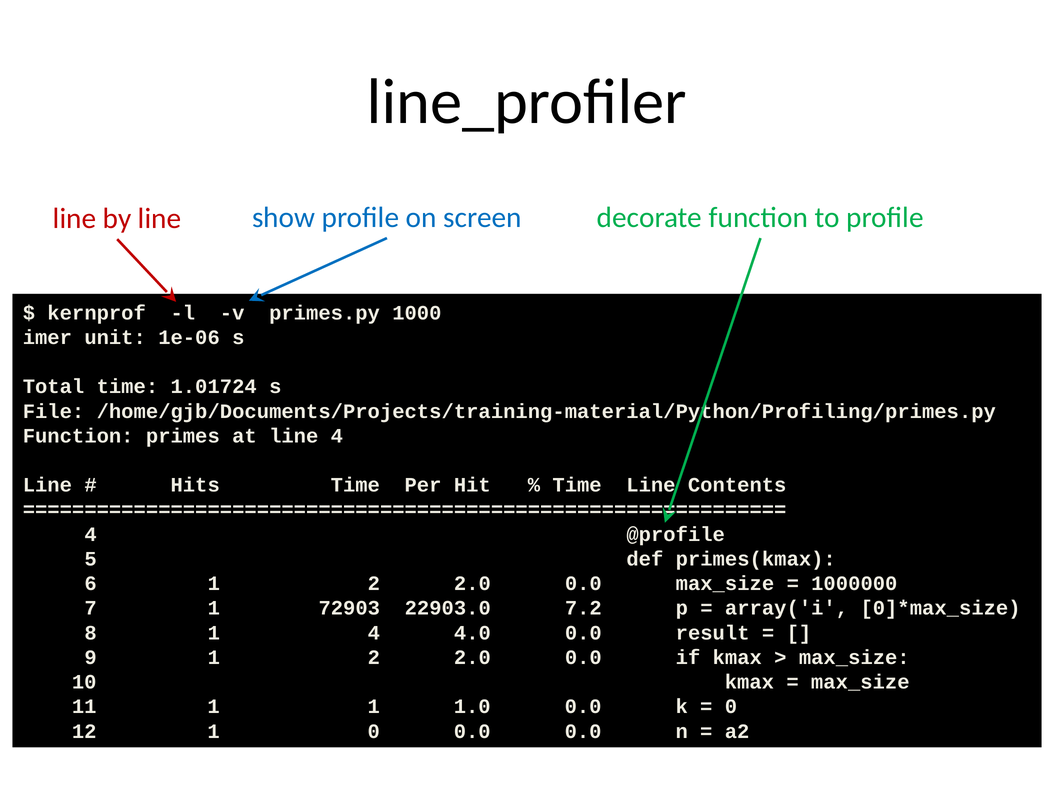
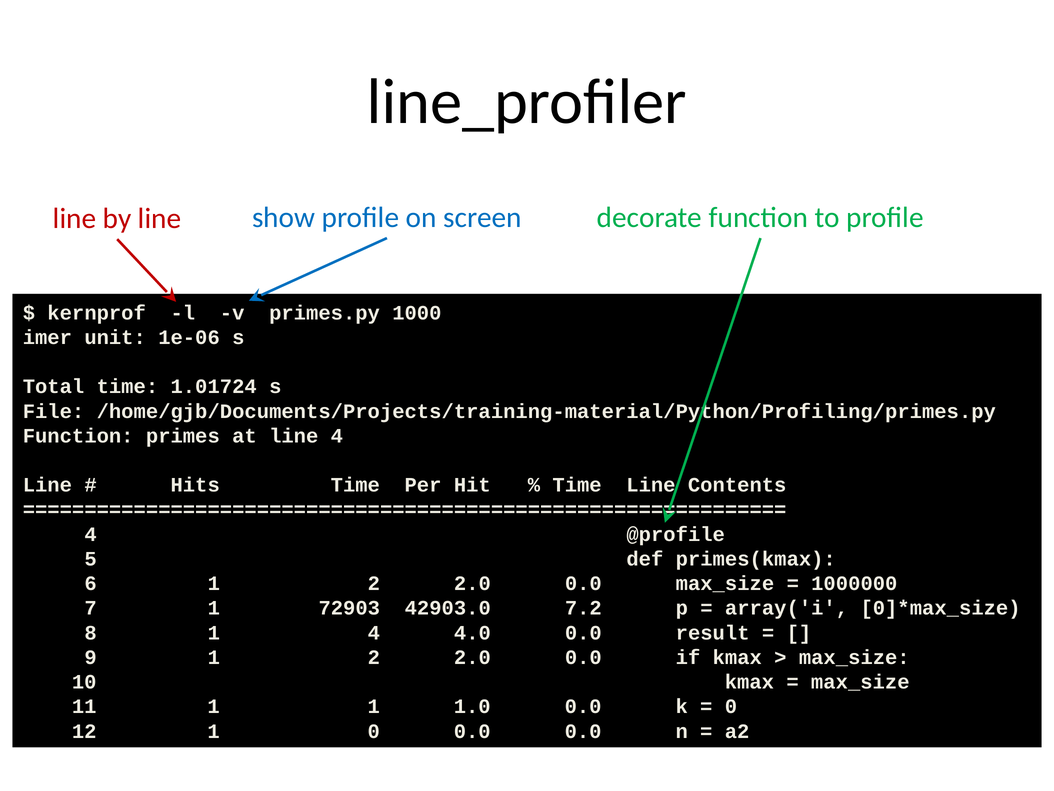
22903.0: 22903.0 -> 42903.0 (448, 608)
